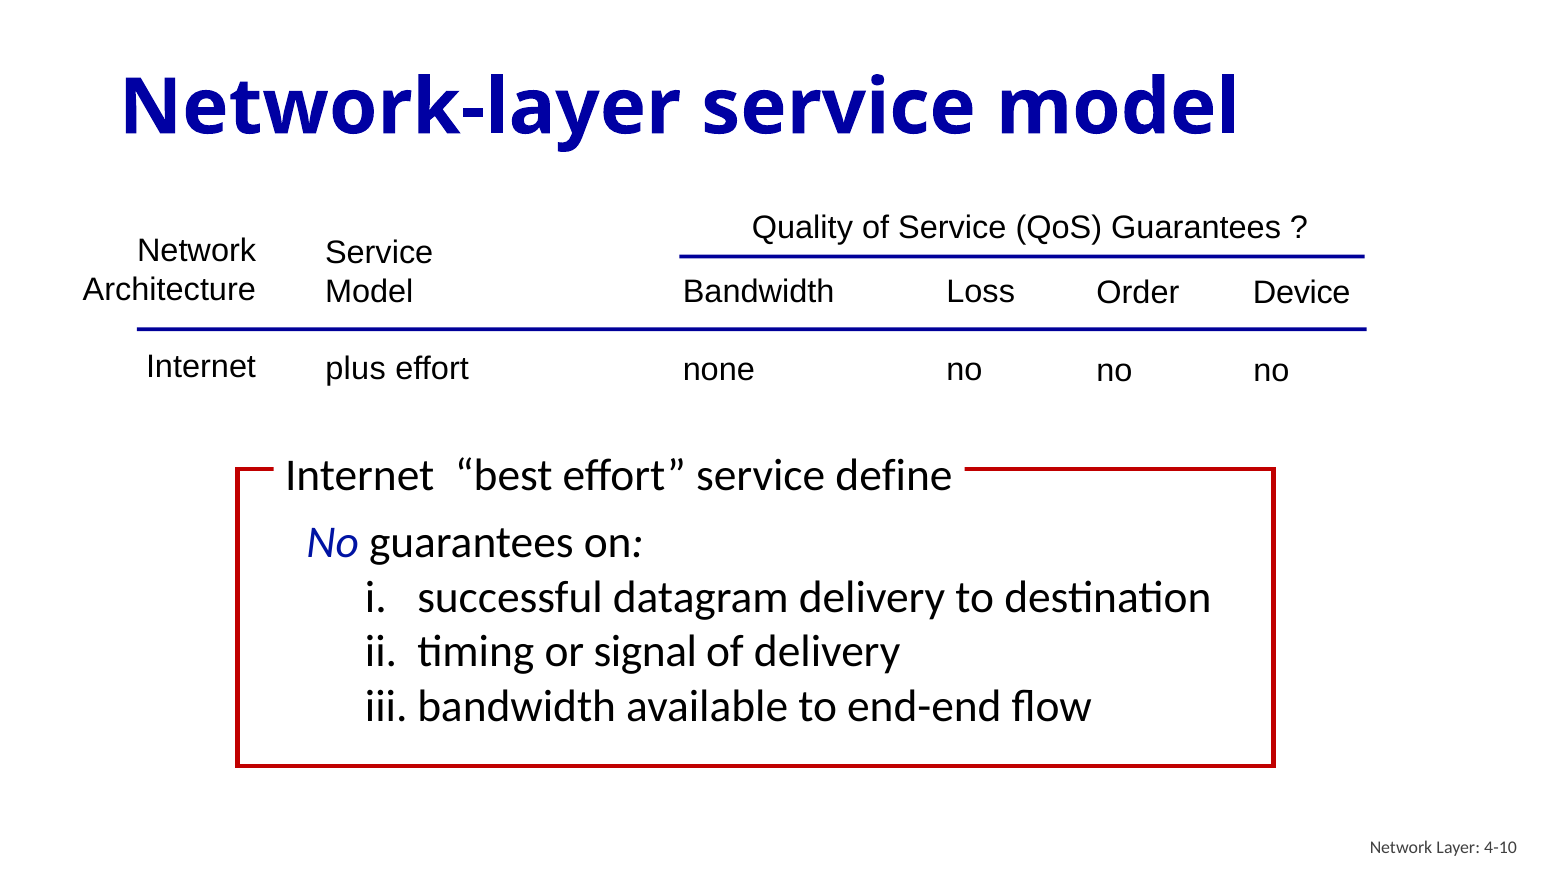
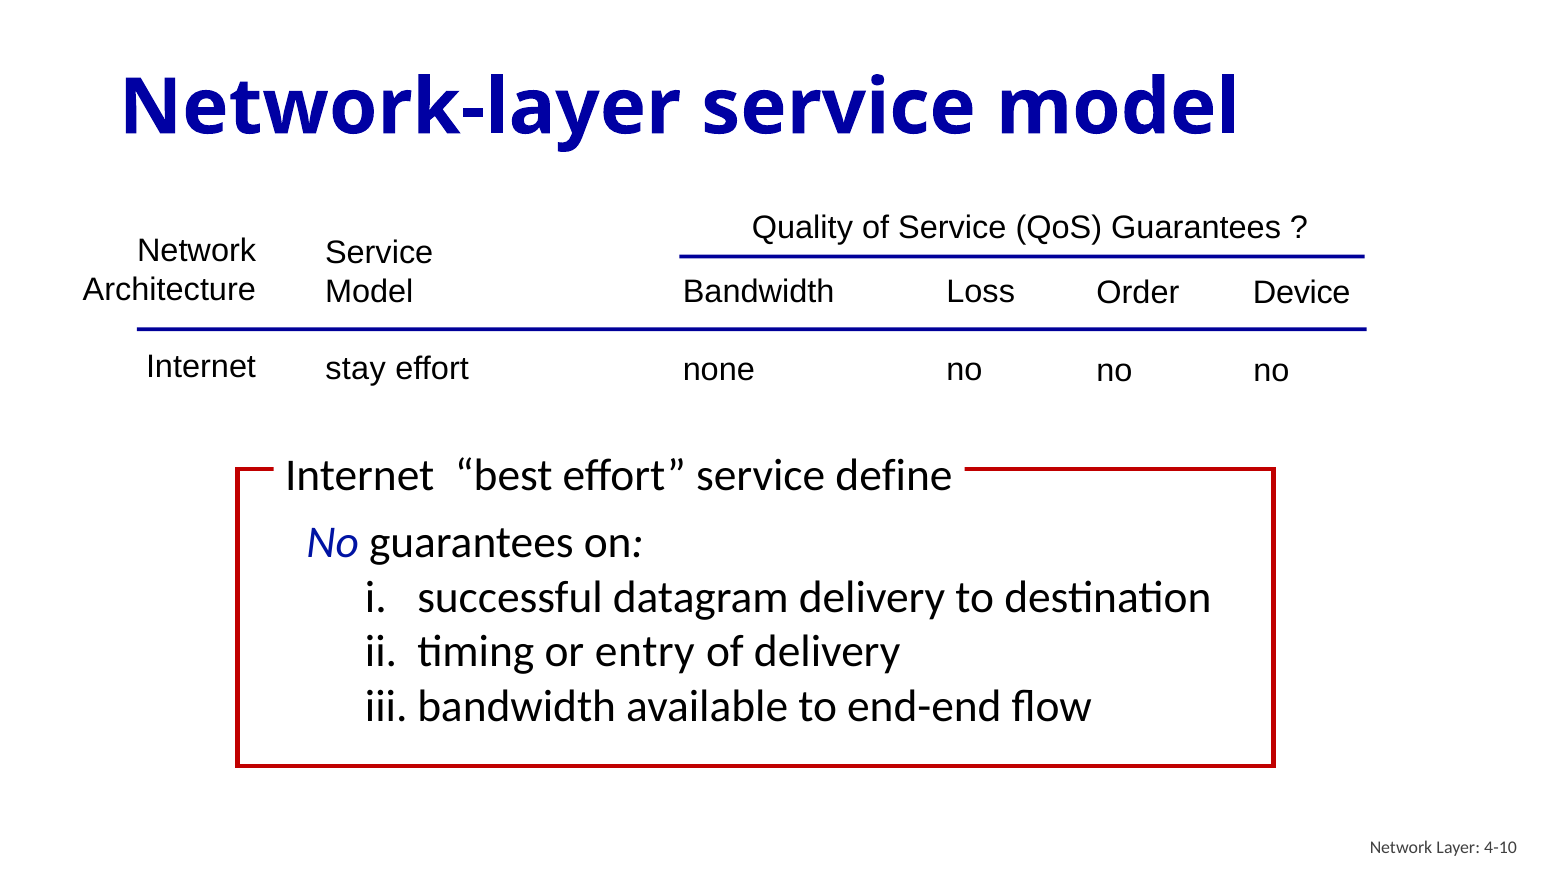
plus: plus -> stay (356, 369)
signal: signal -> entry (645, 652)
